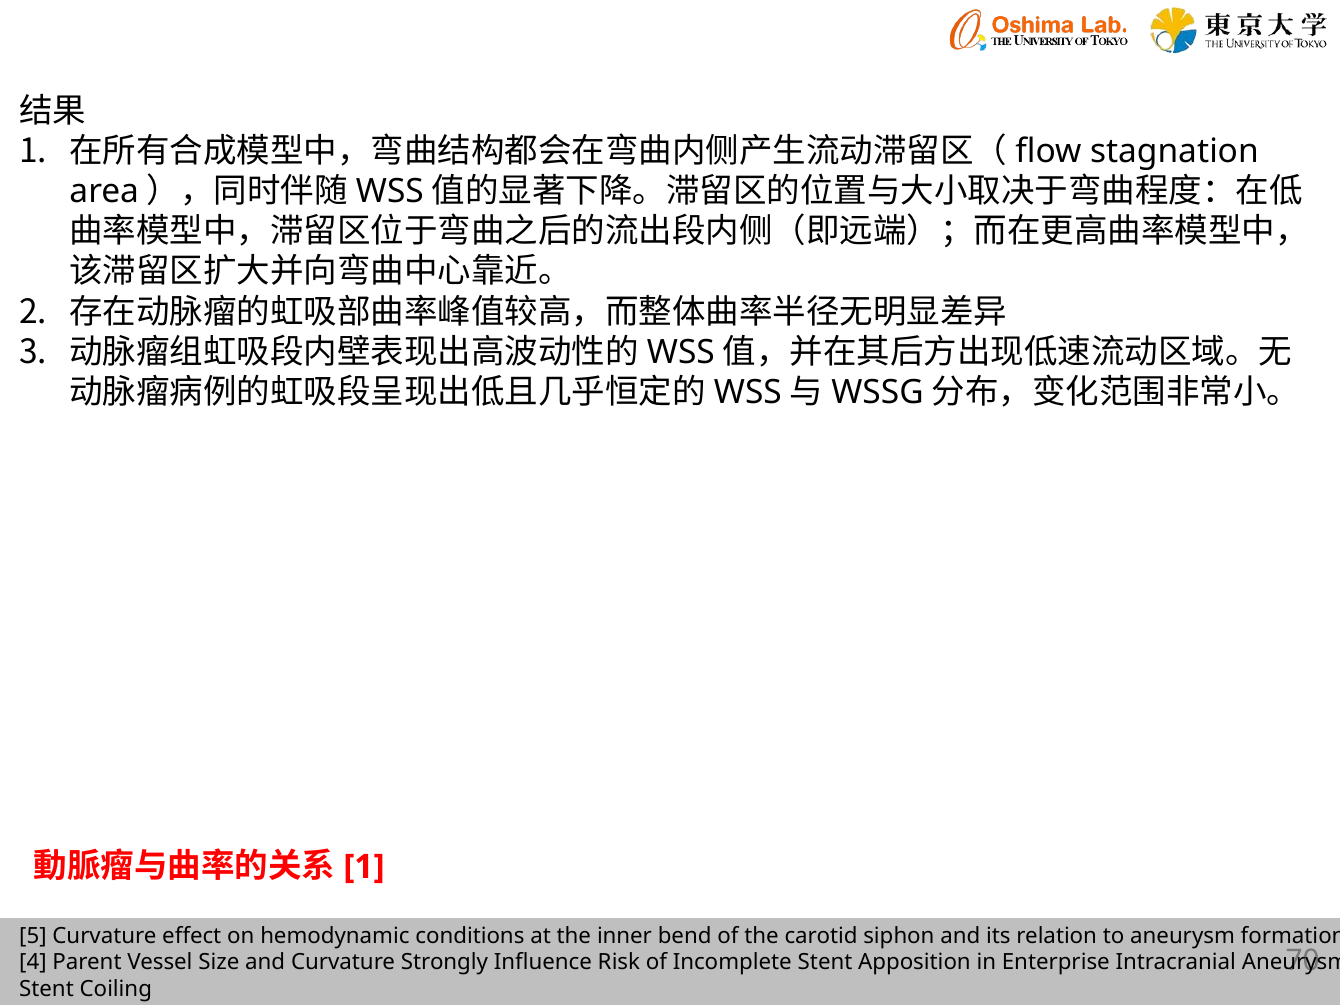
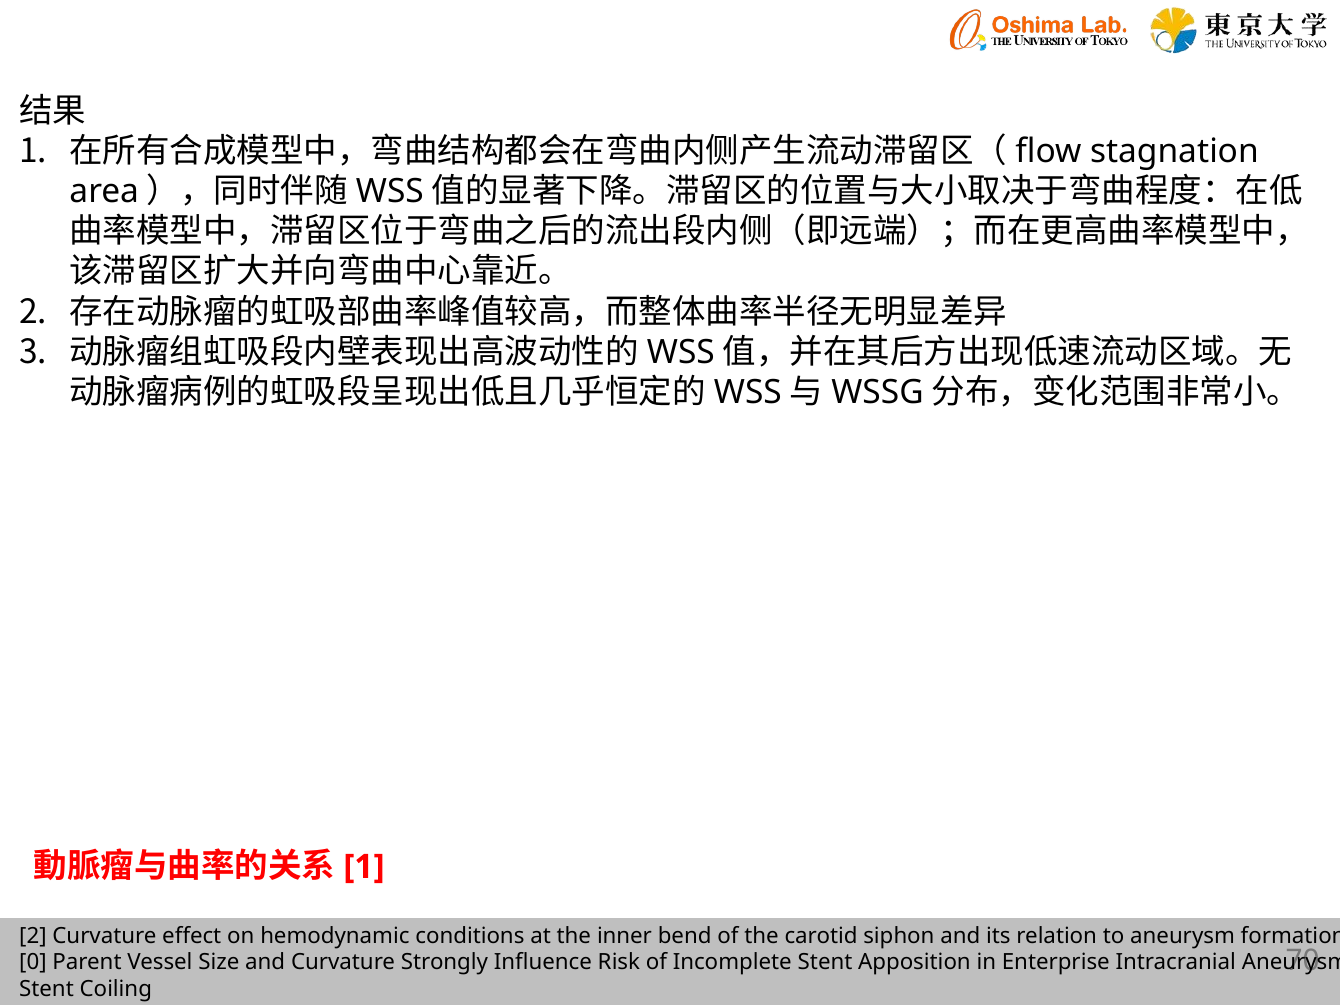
5: 5 -> 2 (33, 936)
4: 4 -> 0 (33, 962)
